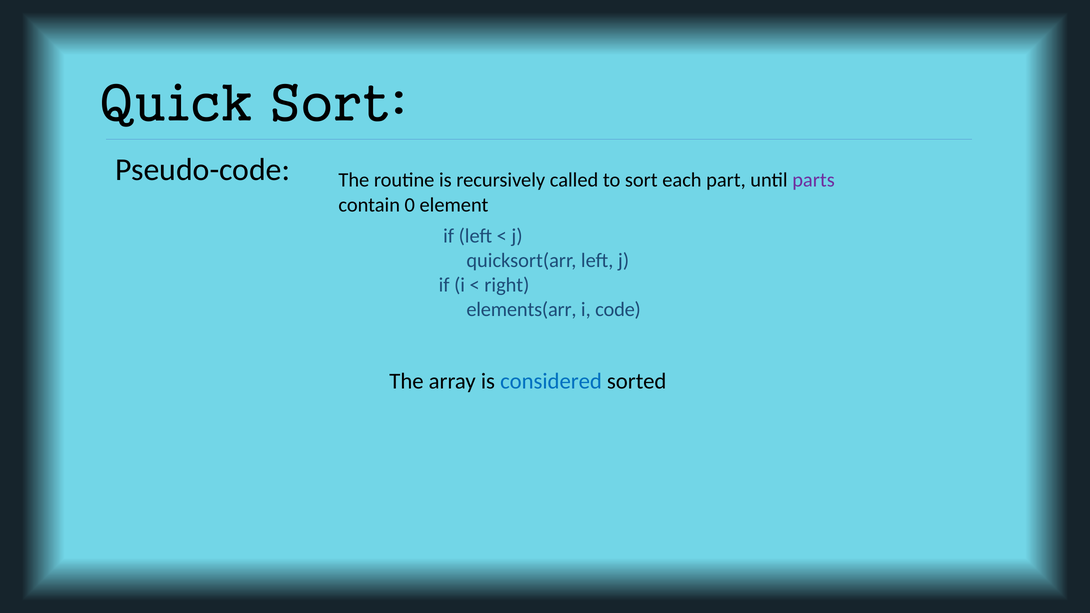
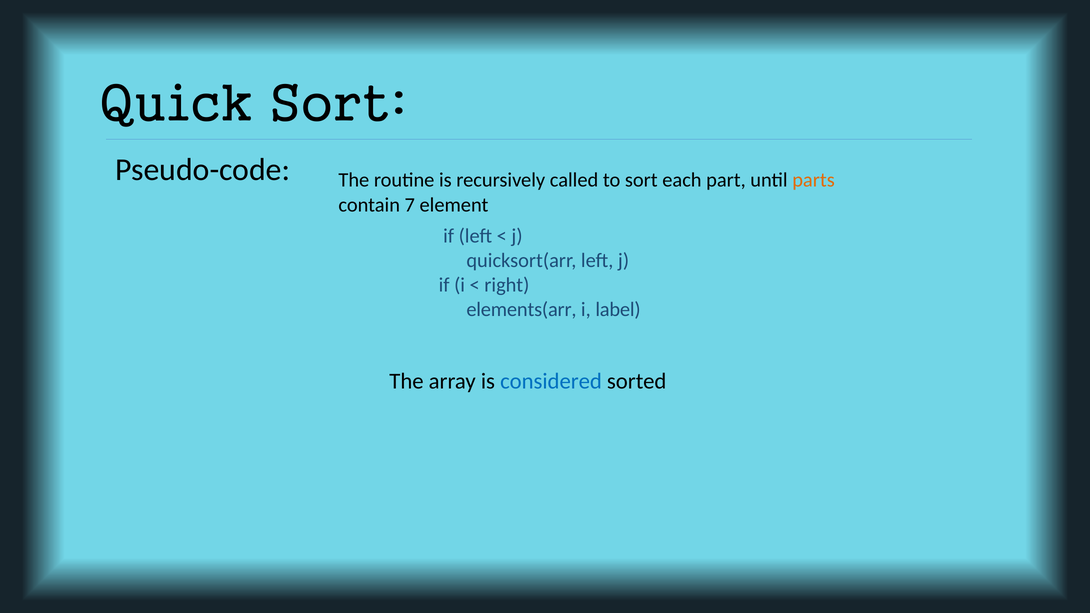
parts colour: purple -> orange (814, 180)
0: 0 -> 7 (410, 205)
code: code -> label (618, 309)
